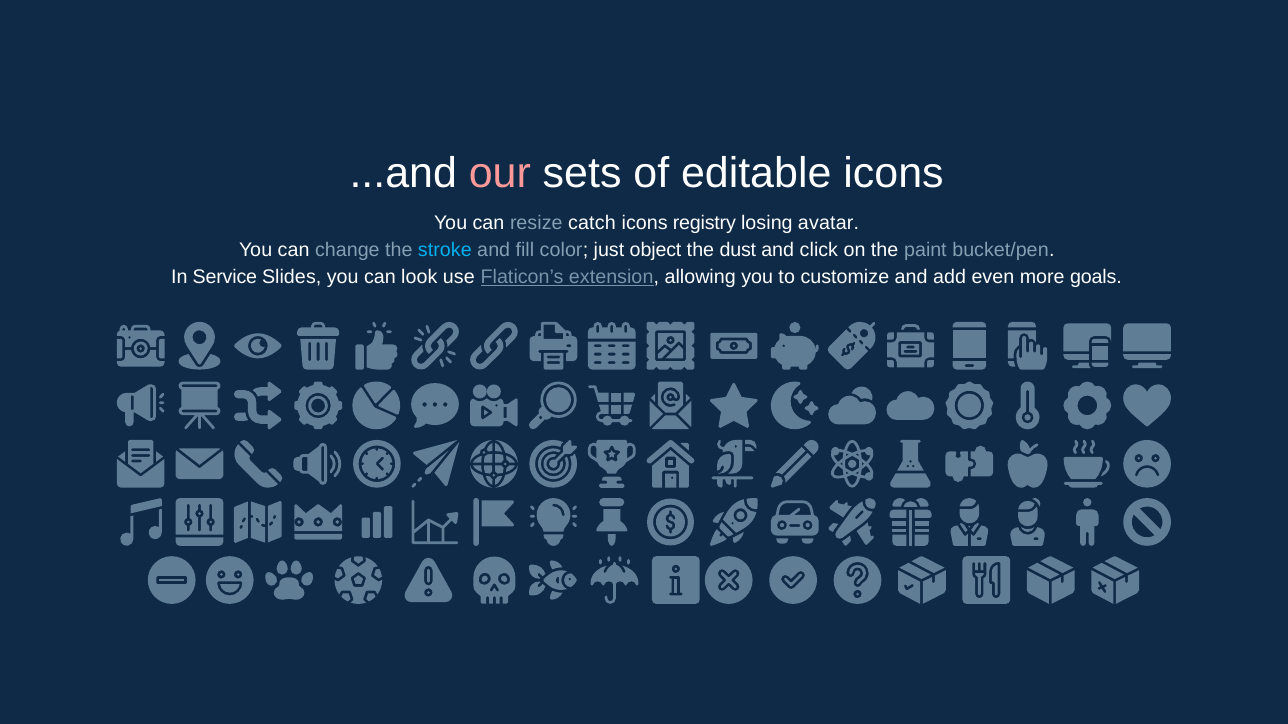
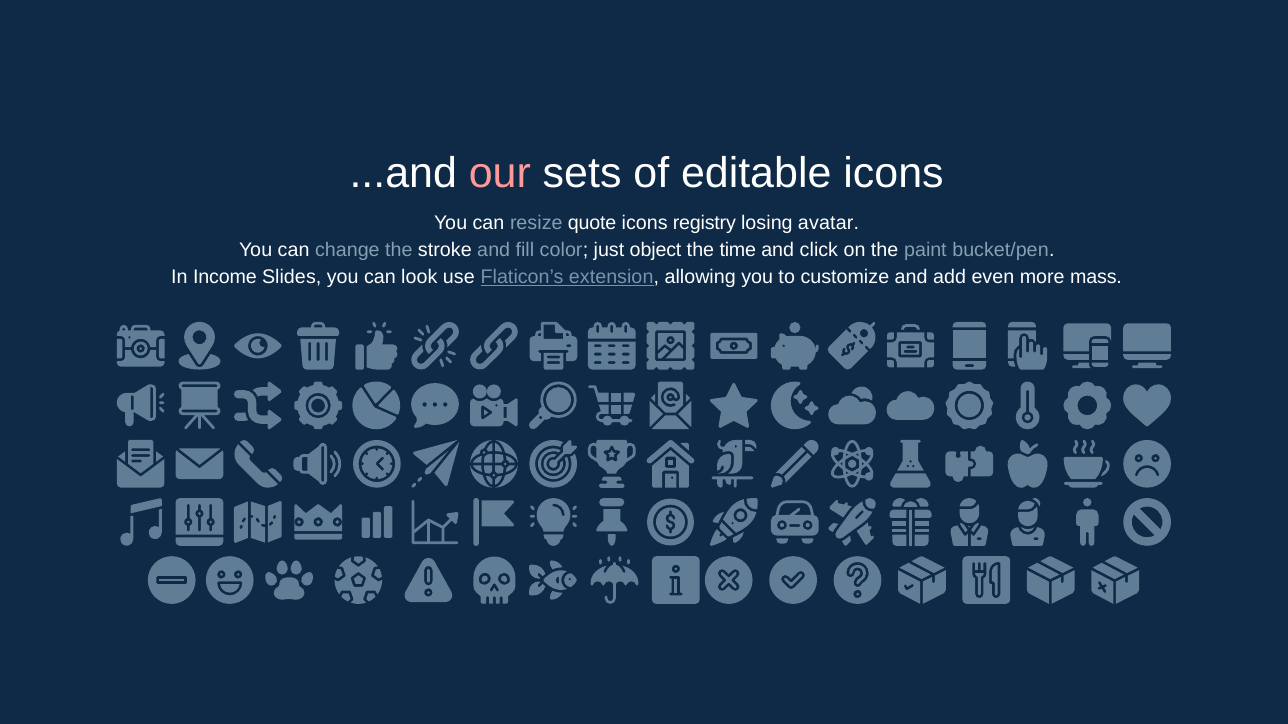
catch: catch -> quote (592, 223)
stroke colour: light blue -> white (445, 250)
dust: dust -> time (738, 250)
Service: Service -> Income (225, 277)
goals: goals -> mass (1096, 277)
